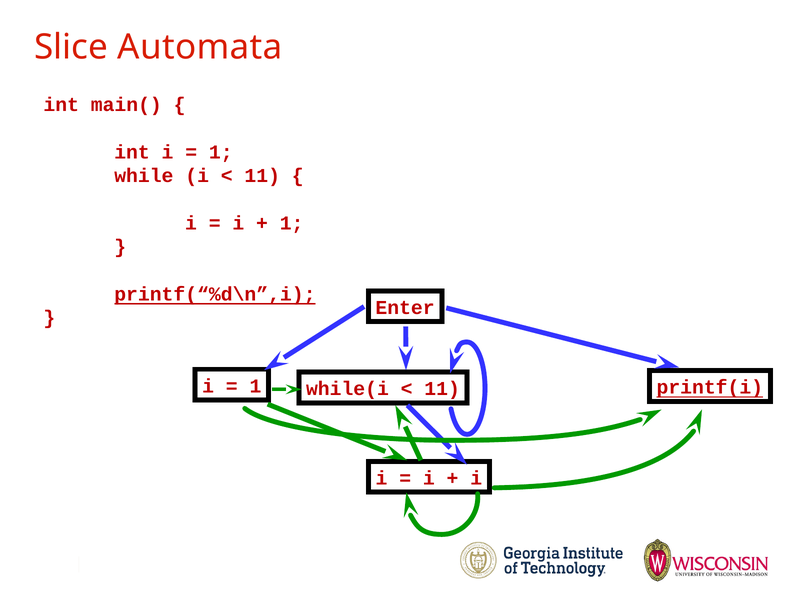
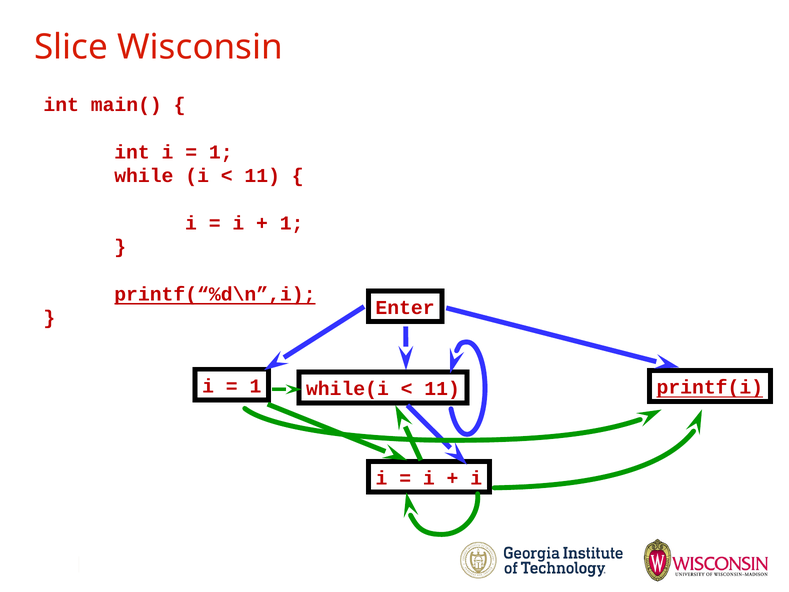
Automata: Automata -> Wisconsin (200, 47)
